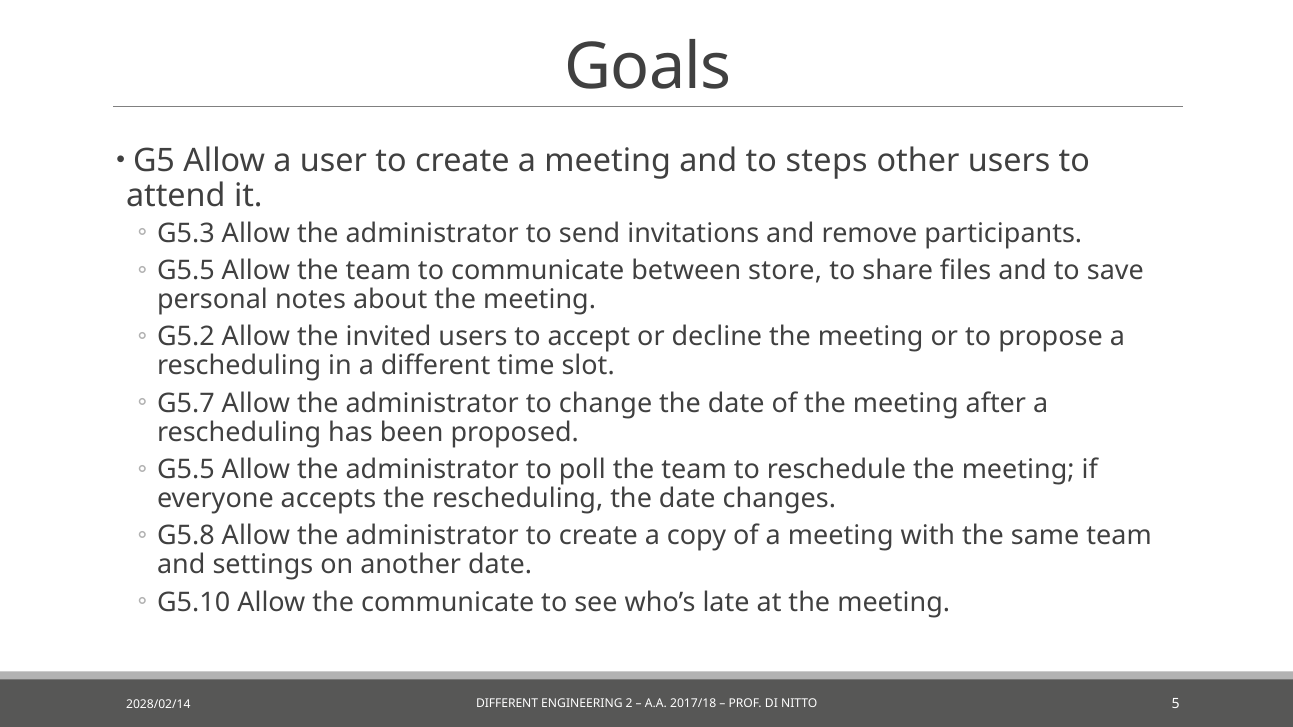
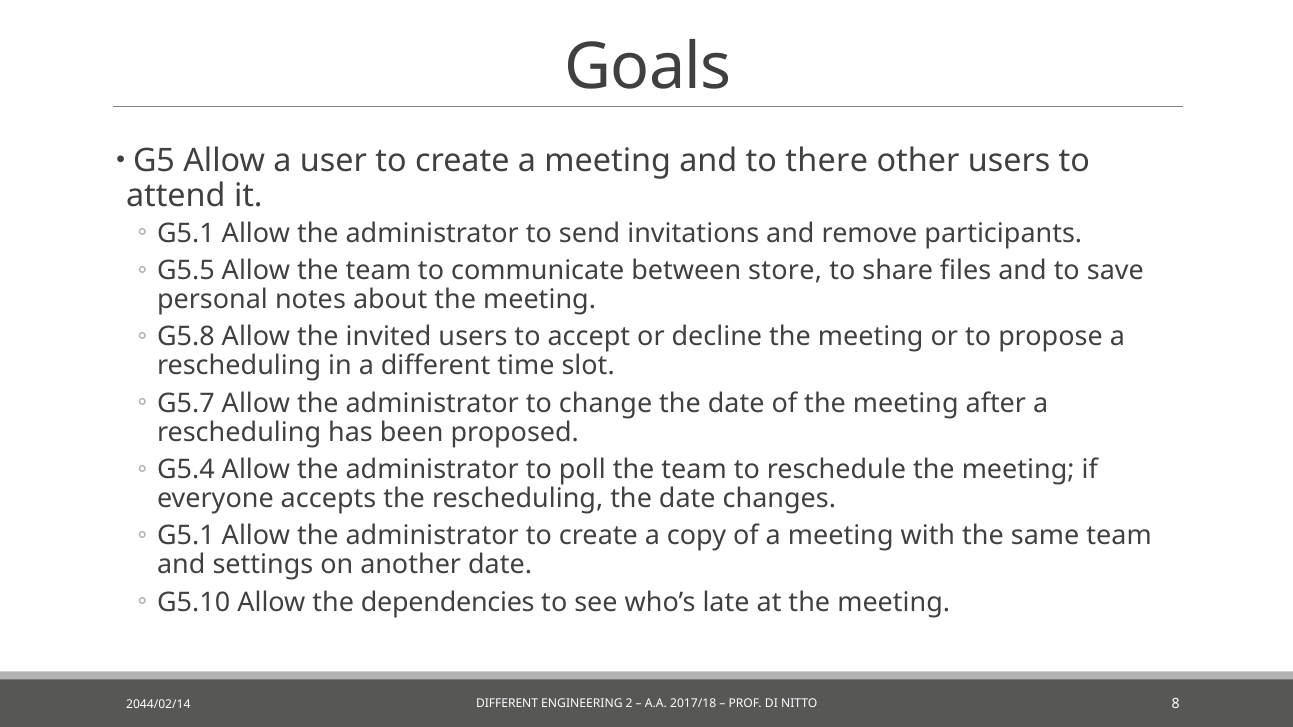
steps: steps -> there (827, 161)
G5.3: G5.3 -> G5.1 (186, 233)
G5.2: G5.2 -> G5.8 (186, 337)
G5.5: G5.5 -> G5.4 (186, 470)
G5.8: G5.8 -> G5.1 (186, 536)
the communicate: communicate -> dependencies (448, 602)
5: 5 -> 8 (1176, 704)
2028/02/14: 2028/02/14 -> 2044/02/14 (158, 705)
